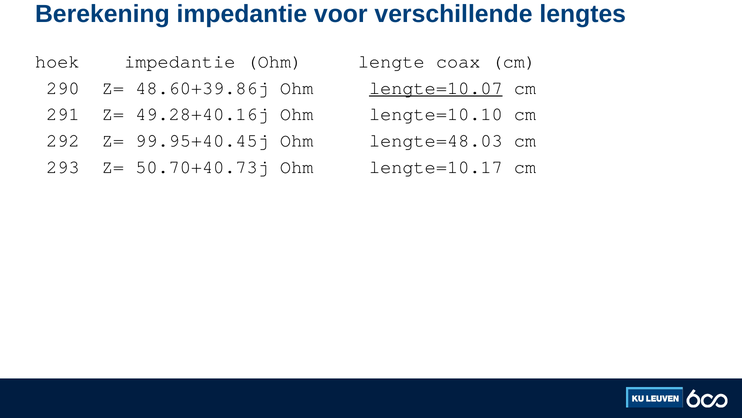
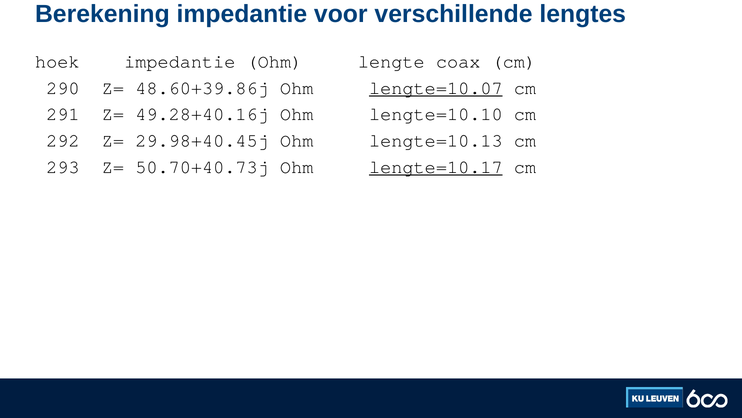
99.95+40.45j: 99.95+40.45j -> 29.98+40.45j (202, 140)
lengte=48.03: lengte=48.03 -> lengte=10.13 (436, 140)
lengte=10.17 underline: none -> present (436, 167)
